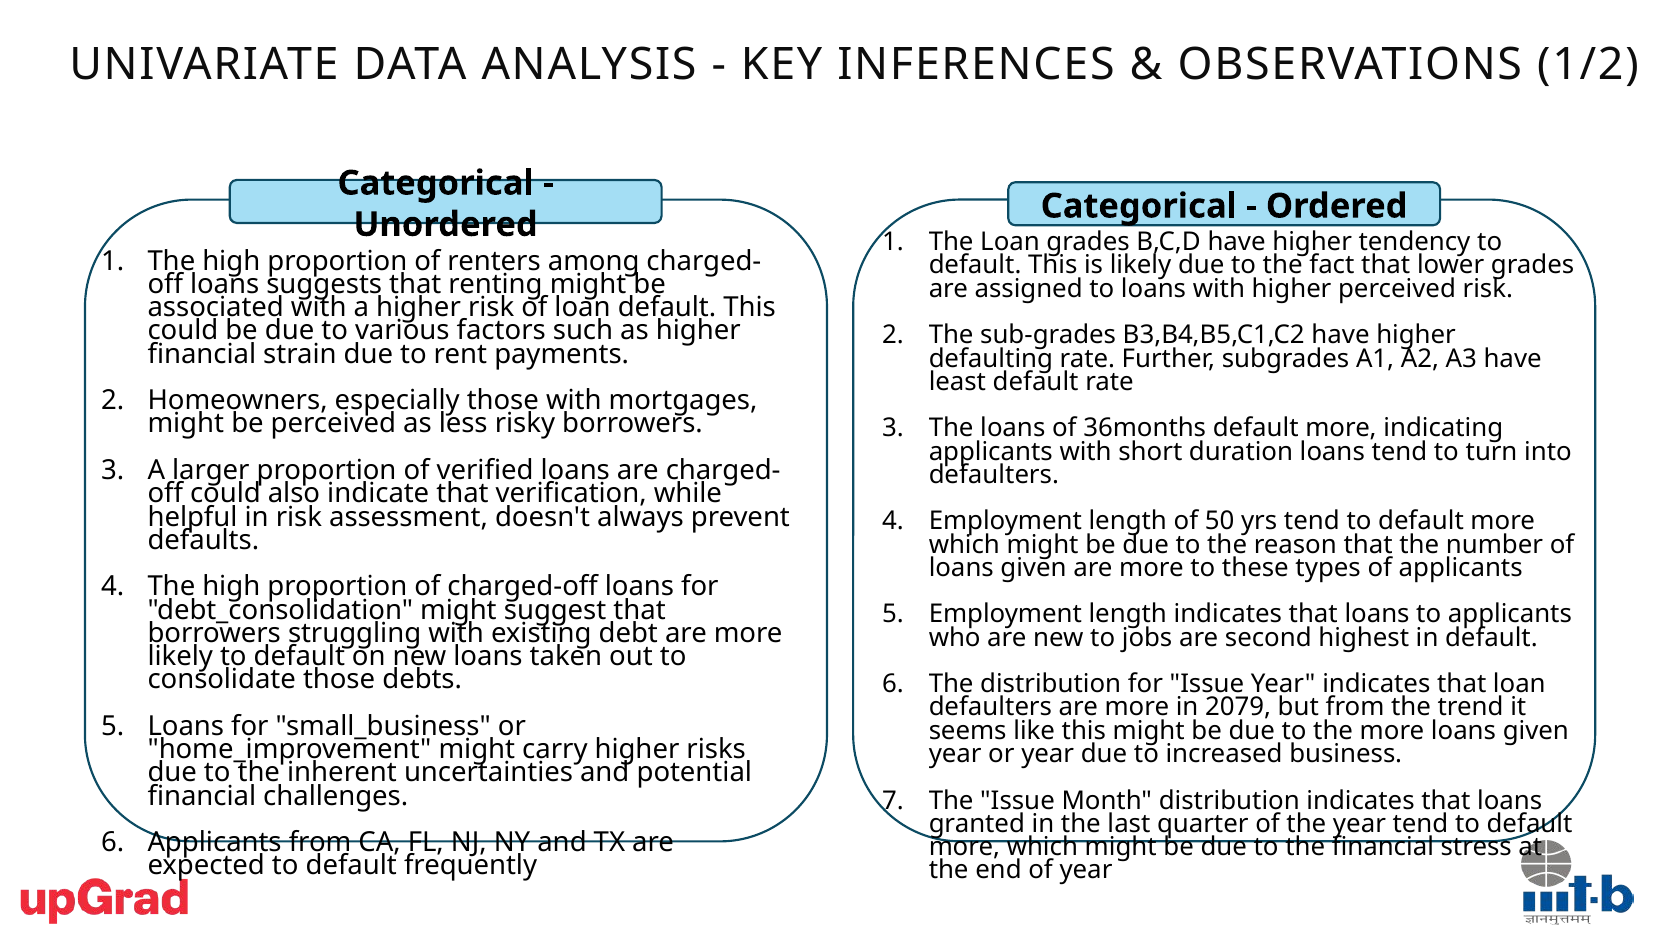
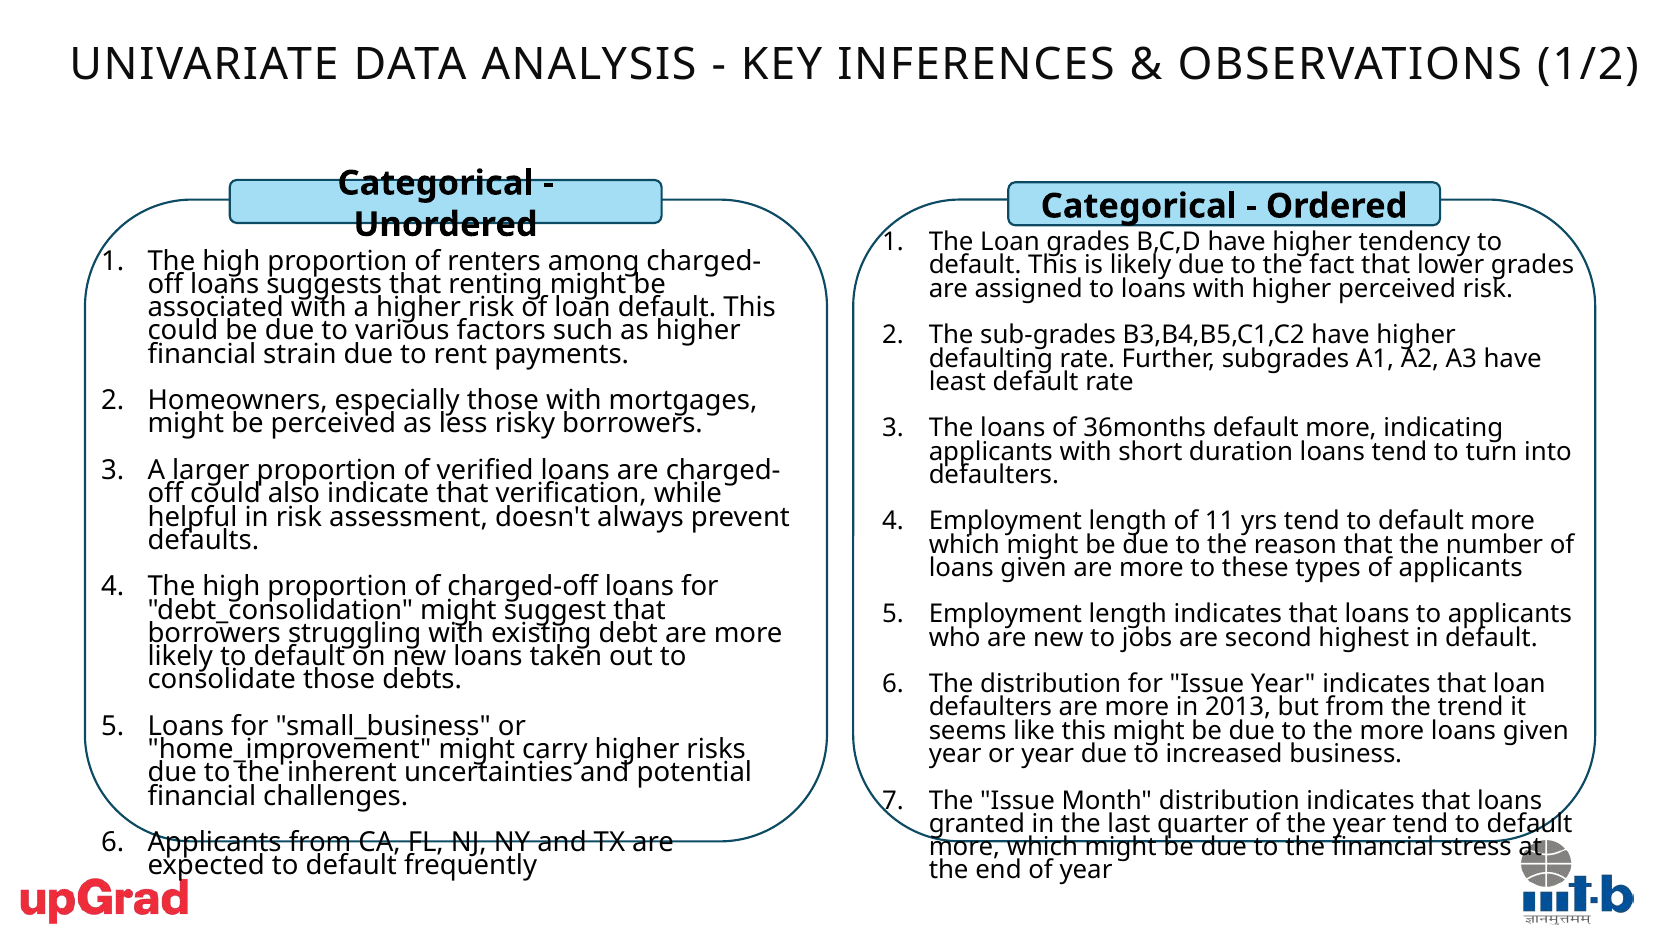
50: 50 -> 11 (1220, 521)
2079: 2079 -> 2013 (1238, 707)
